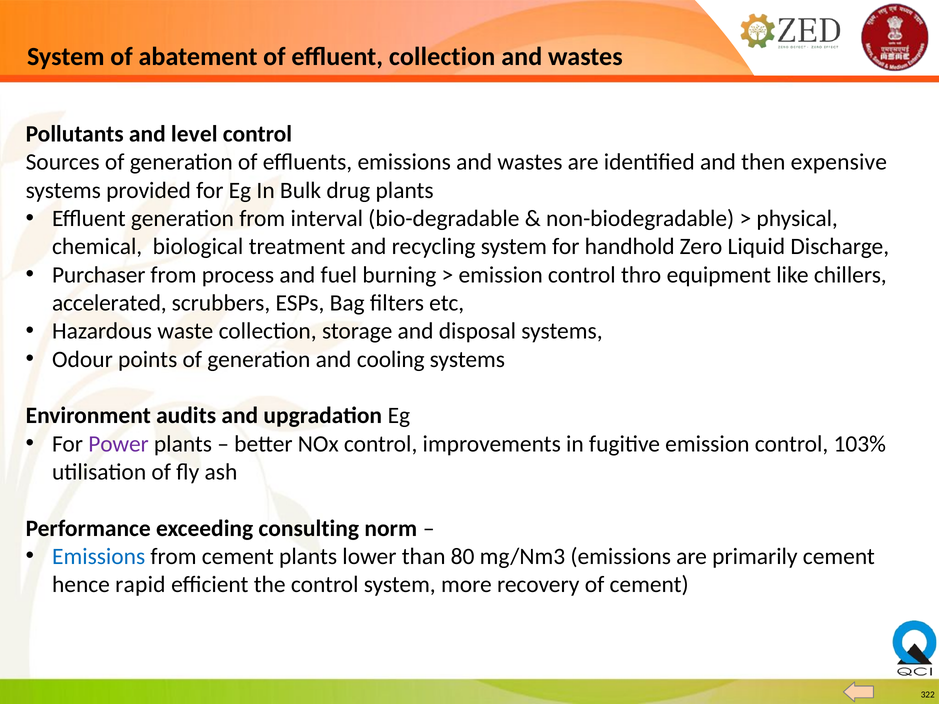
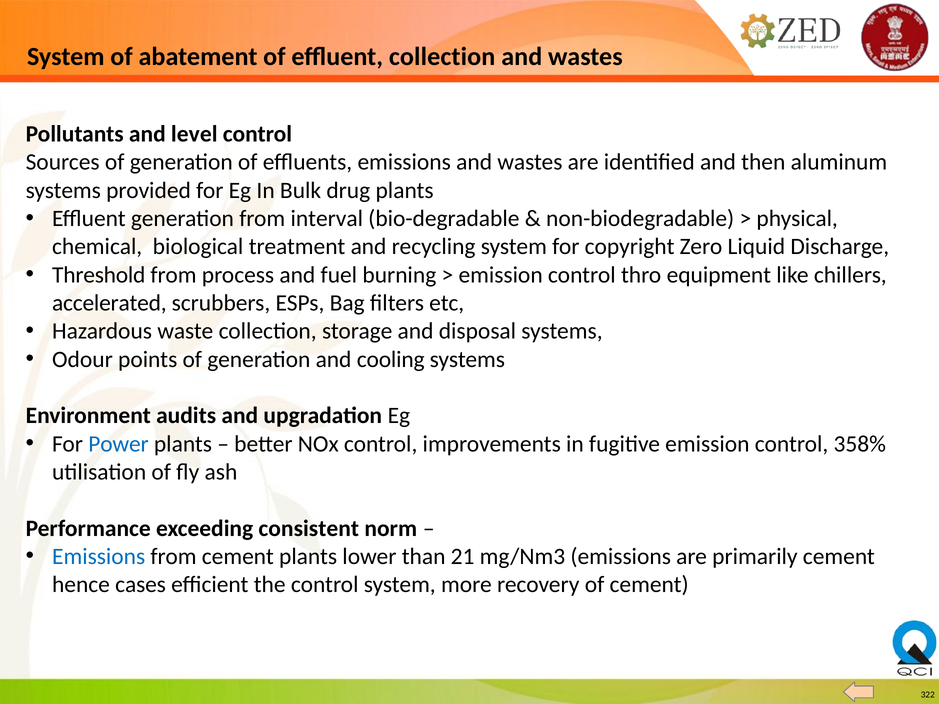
expensive: expensive -> aluminum (839, 162)
handhold: handhold -> copyright (630, 247)
Purchaser: Purchaser -> Threshold (99, 275)
Power colour: purple -> blue (119, 444)
103%: 103% -> 358% (860, 444)
consulting: consulting -> consistent (309, 528)
80: 80 -> 21 (463, 557)
rapid: rapid -> cases (141, 585)
